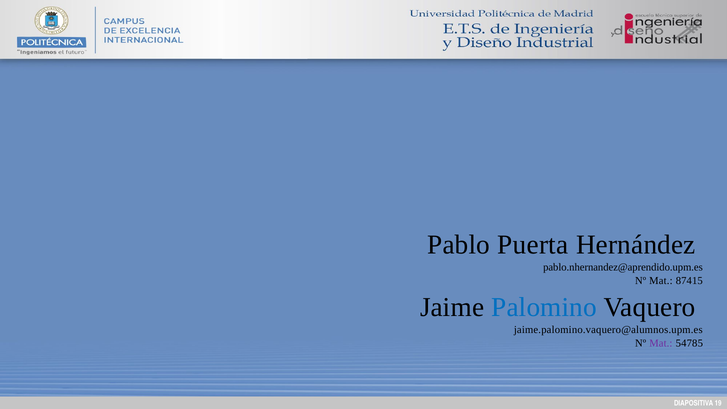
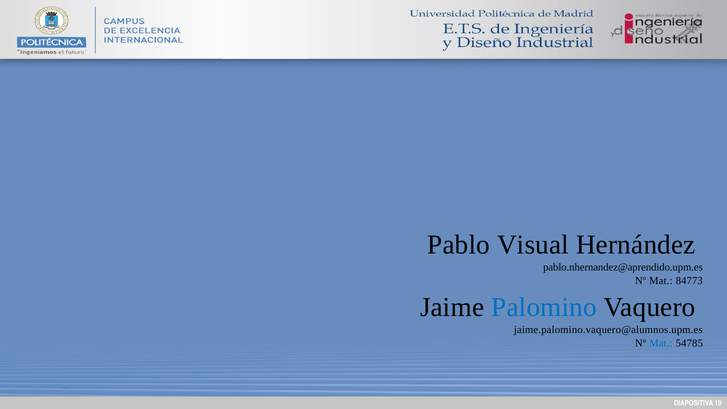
Puerta: Puerta -> Visual (533, 245)
87415: 87415 -> 84773 (689, 281)
Mat colour: purple -> blue (661, 343)
